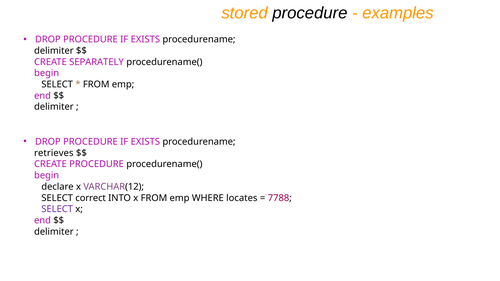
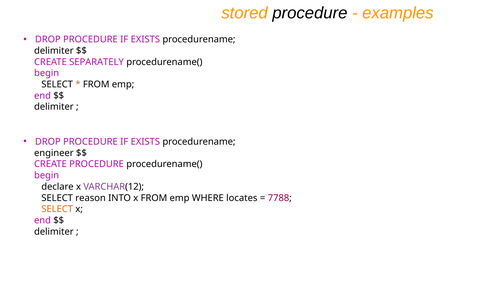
retrieves: retrieves -> engineer (54, 153)
correct: correct -> reason (91, 198)
SELECT colour: purple -> orange (57, 209)
